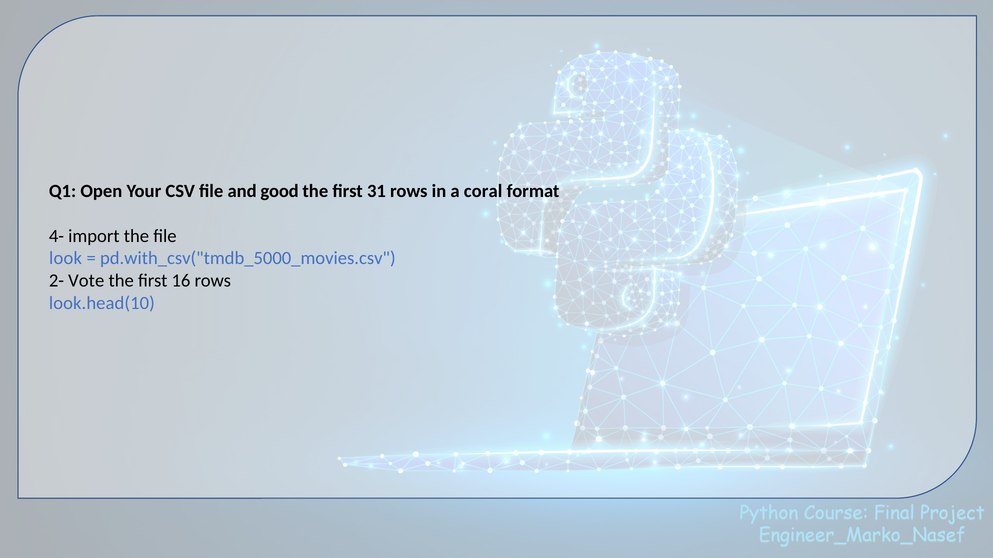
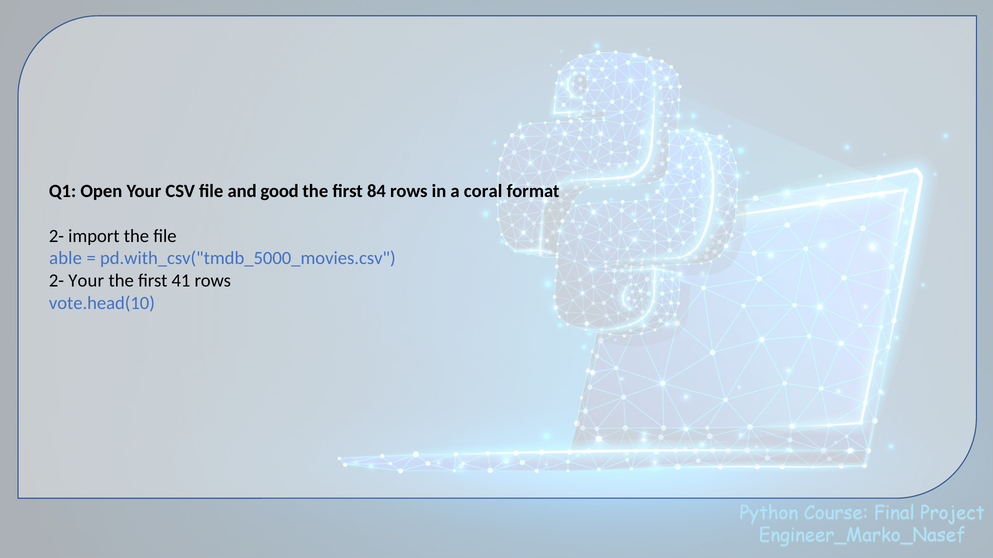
31: 31 -> 84 (376, 192)
4-: 4- -> 2- (56, 236)
look: look -> able (66, 259)
2- Vote: Vote -> Your (86, 281)
16: 16 -> 41 (181, 281)
look.head(10: look.head(10 -> vote.head(10 (102, 303)
